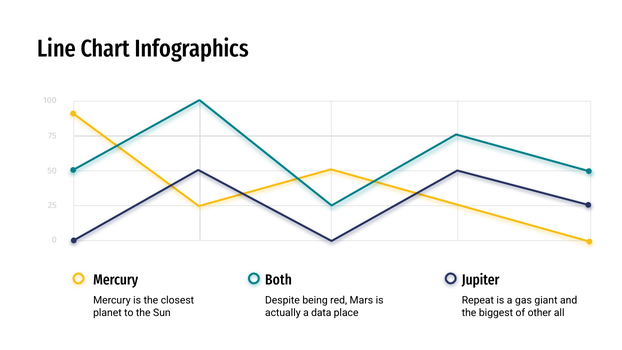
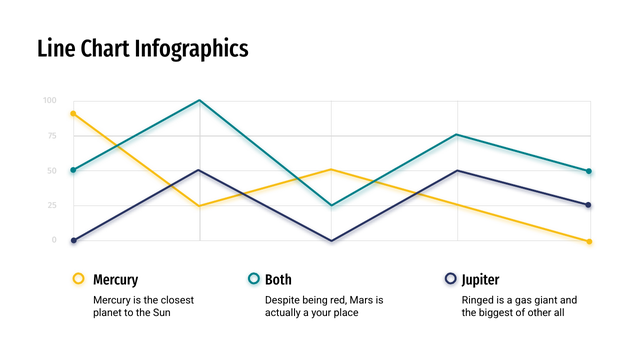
Repeat: Repeat -> Ringed (478, 300)
data: data -> your (321, 313)
